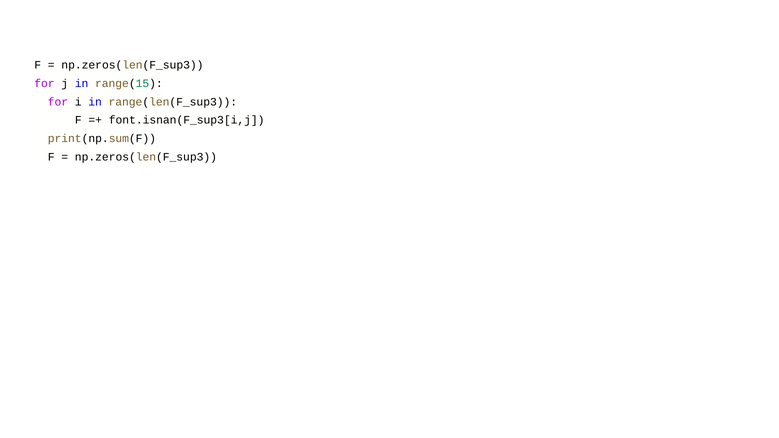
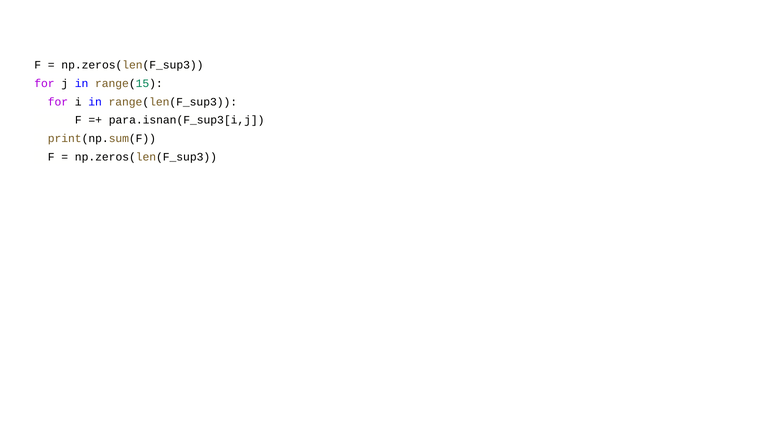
font.isnan(F_sup3[i,j: font.isnan(F_sup3[i,j -> para.isnan(F_sup3[i,j (187, 120)
